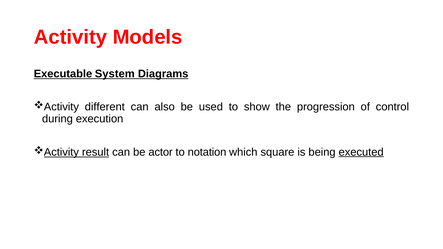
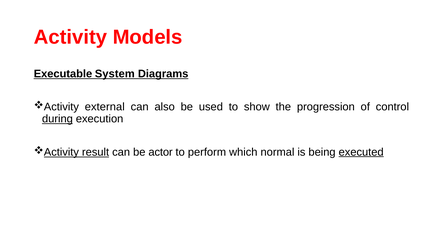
different: different -> external (105, 107)
during underline: none -> present (57, 119)
notation: notation -> perform (207, 152)
square: square -> normal (277, 152)
